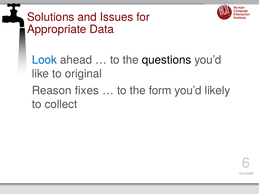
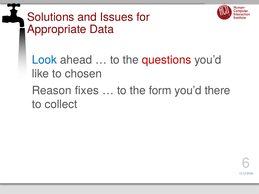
questions colour: black -> red (167, 60)
original: original -> chosen (83, 74)
likely: likely -> there (218, 91)
